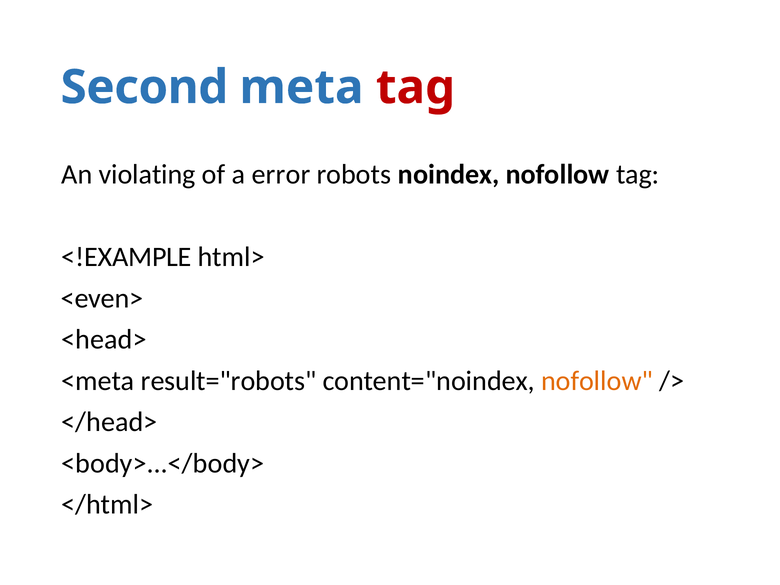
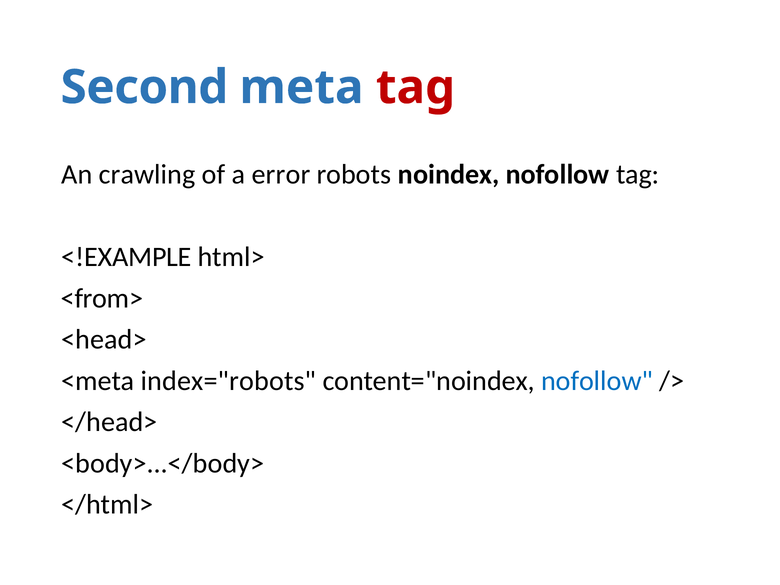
violating: violating -> crawling (147, 175)
<even>: <even> -> <from> (102, 298)
result="robots: result="robots -> index="robots (229, 381)
nofollow colour: orange -> blue (597, 381)
